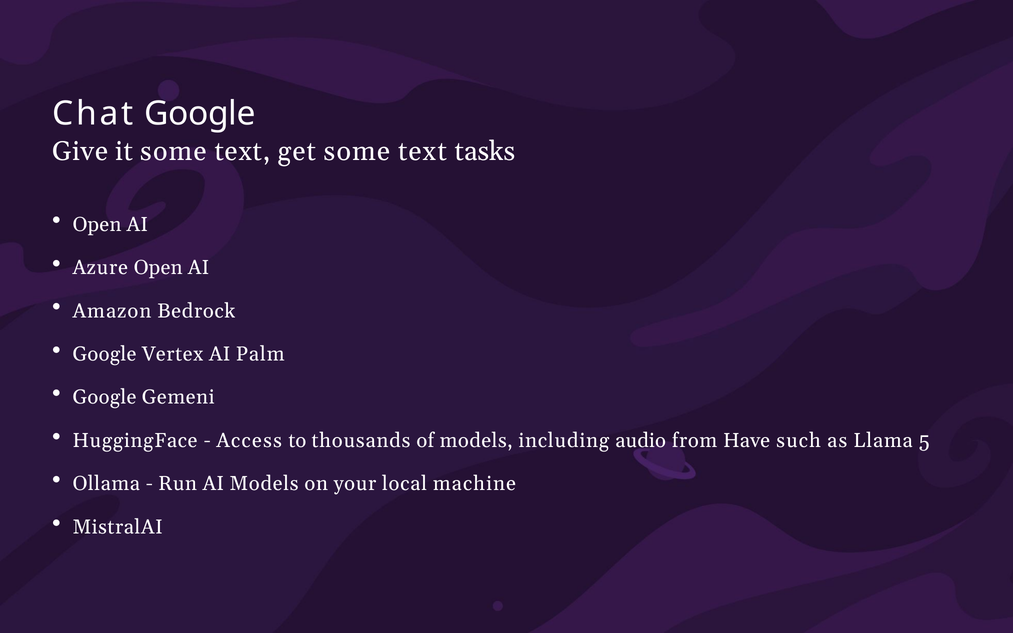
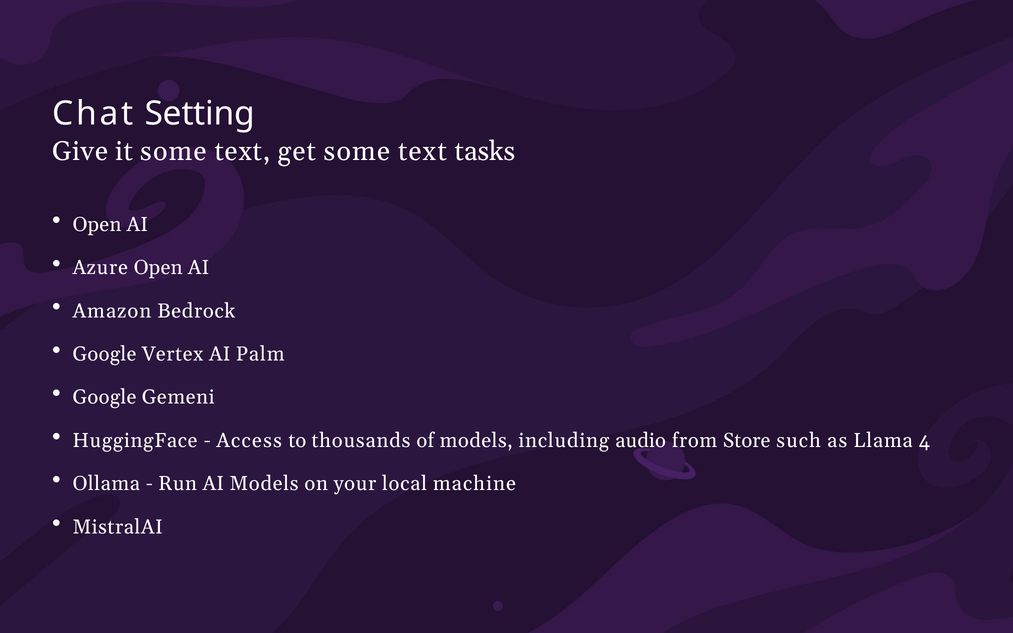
Chat Google: Google -> Setting (200, 114)
Have: Have -> Store (747, 441)
5: 5 -> 4 (924, 441)
